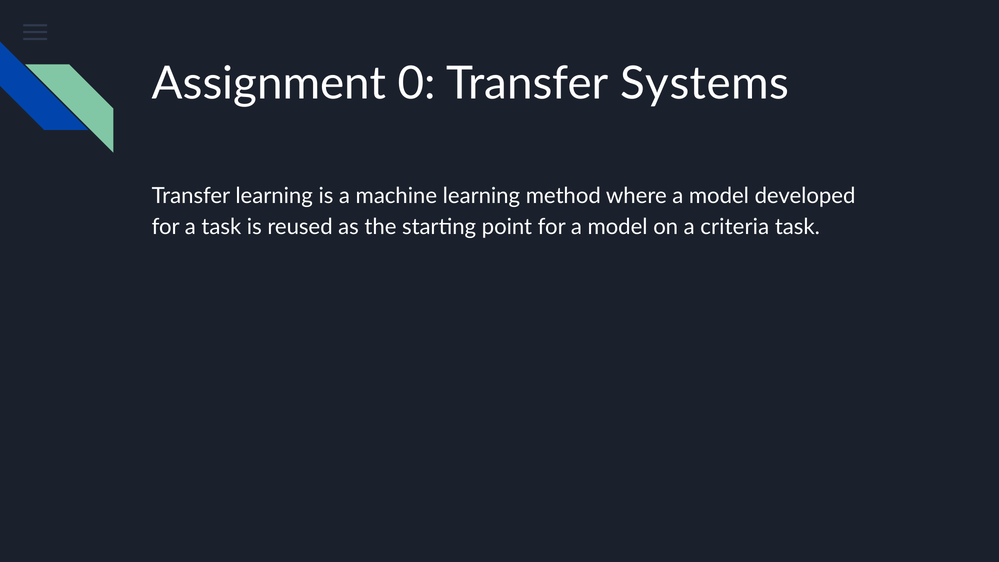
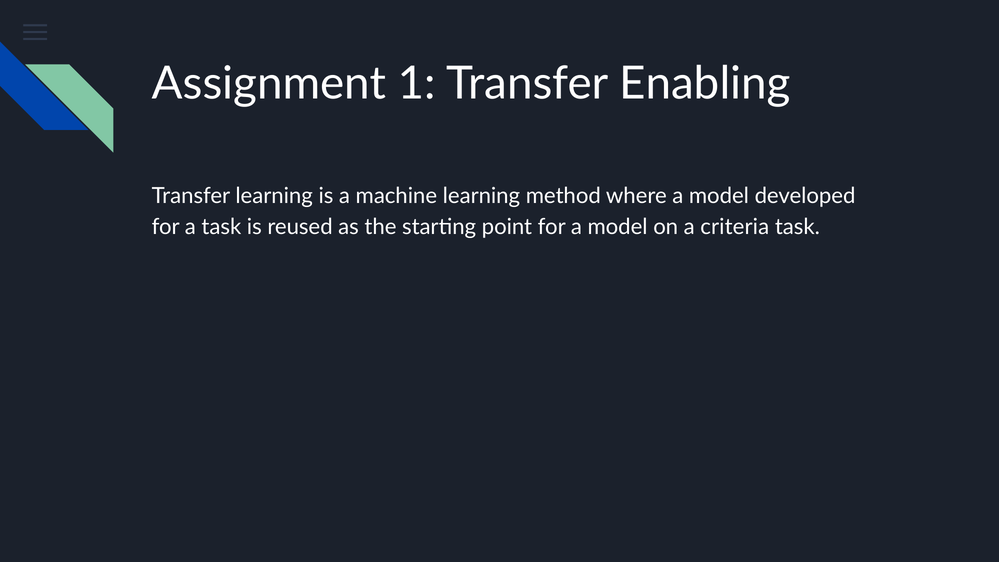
0: 0 -> 1 (417, 84)
Systems: Systems -> Enabling (705, 84)
